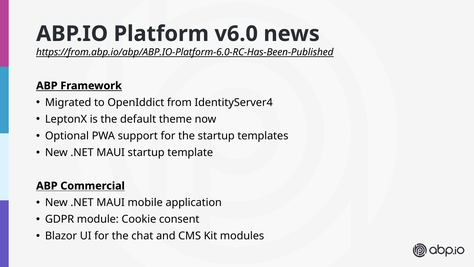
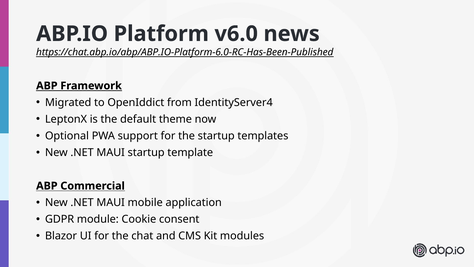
https://from.abp.io/abp/ABP.IO-Platform-6.0-RC-Has-Been-Published: https://from.abp.io/abp/ABP.IO-Platform-6.0-RC-Has-Been-Published -> https://chat.abp.io/abp/ABP.IO-Platform-6.0-RC-Has-Been-Published (185, 52)
